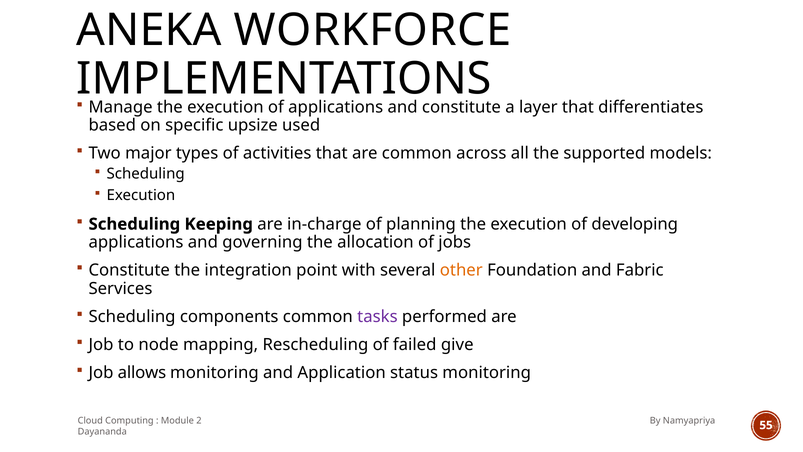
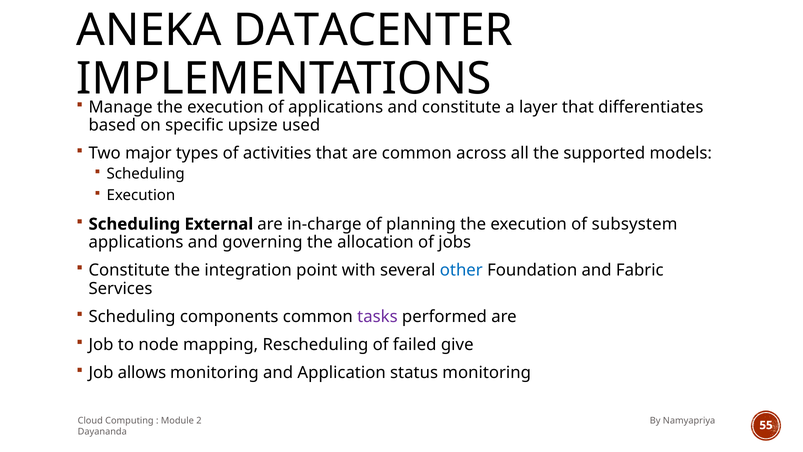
WORKFORCE: WORKFORCE -> DATACENTER (373, 30)
Keeping: Keeping -> External (219, 224)
developing: developing -> subsystem (635, 224)
other colour: orange -> blue (461, 270)
